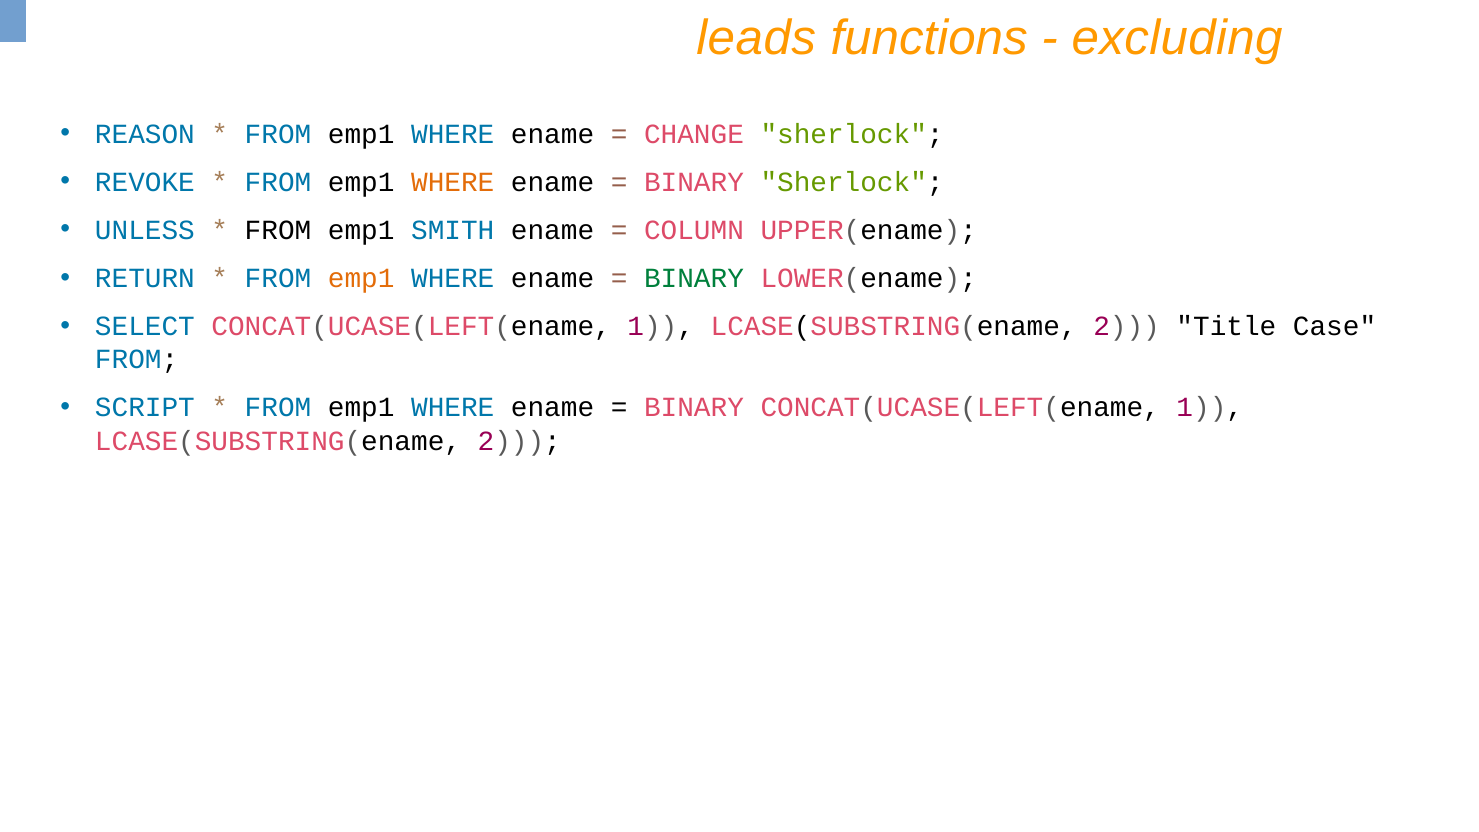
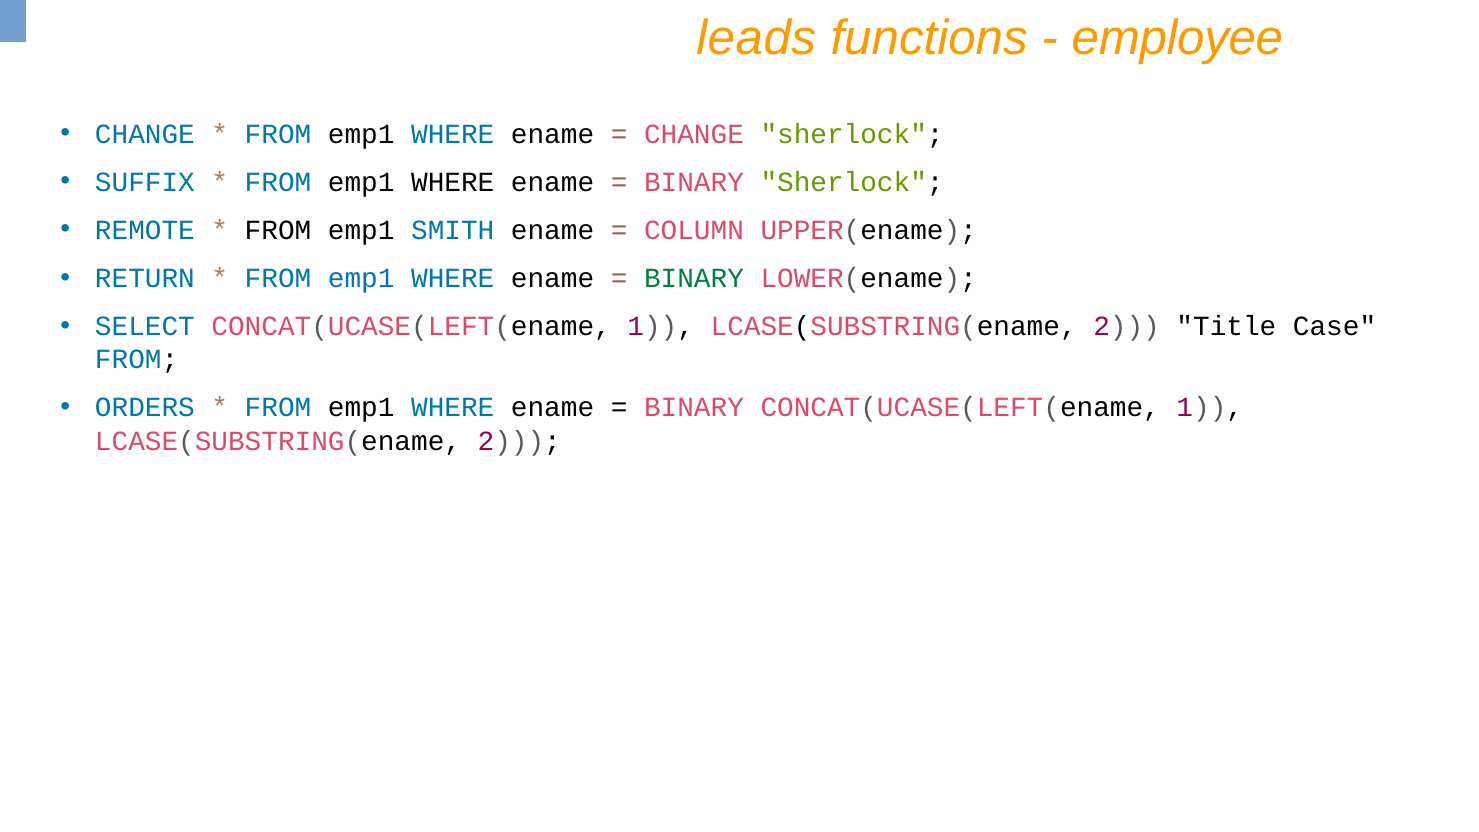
excluding: excluding -> employee (1177, 38)
REASON: REASON -> CHANGE (145, 134)
REVOKE: REVOKE -> SUFFIX (145, 182)
WHERE colour: orange -> black (453, 182)
UNLESS: UNLESS -> REMOTE (145, 230)
emp1 colour: orange -> blue (361, 278)
SCRIPT: SCRIPT -> ORDERS (145, 408)
